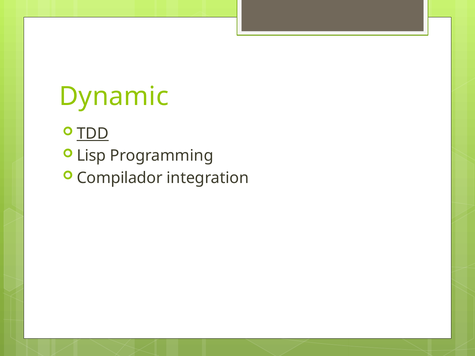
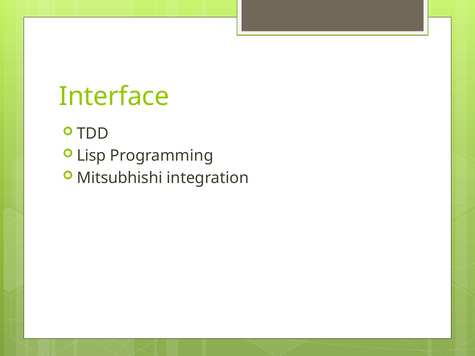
Dynamic: Dynamic -> Interface (114, 96)
TDD underline: present -> none (93, 134)
Compilador: Compilador -> Mitsubhishi (120, 178)
